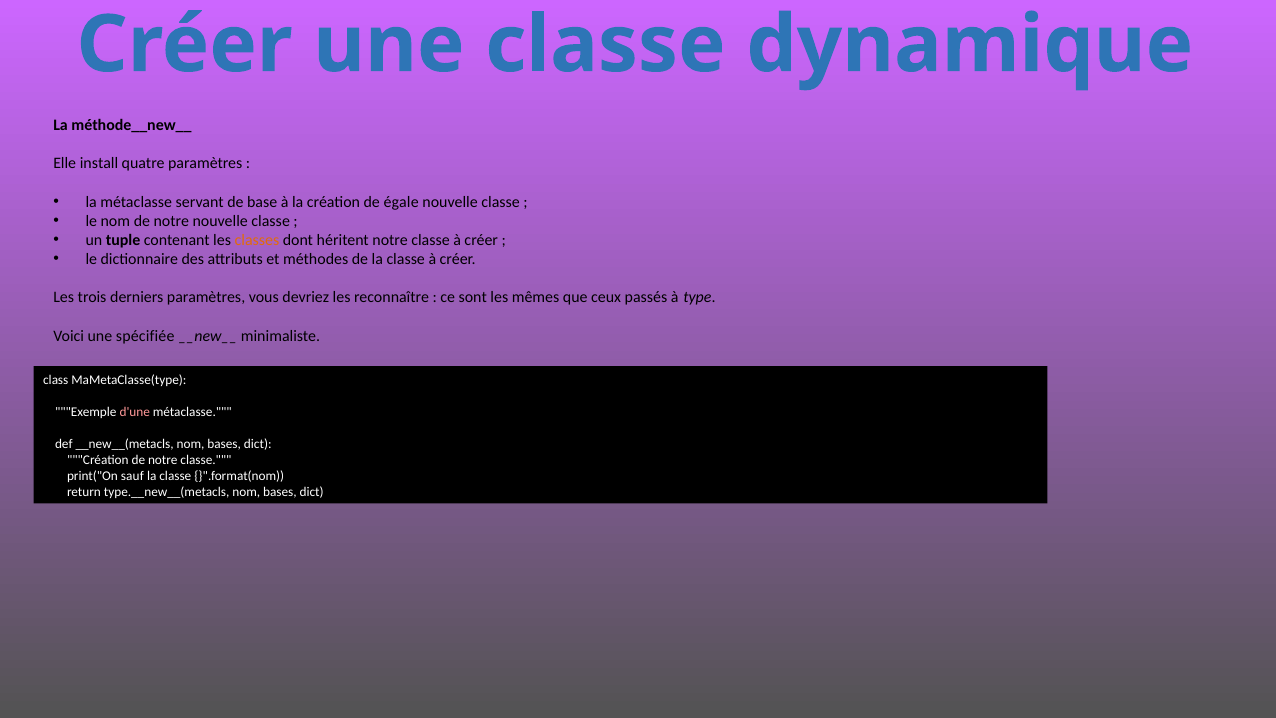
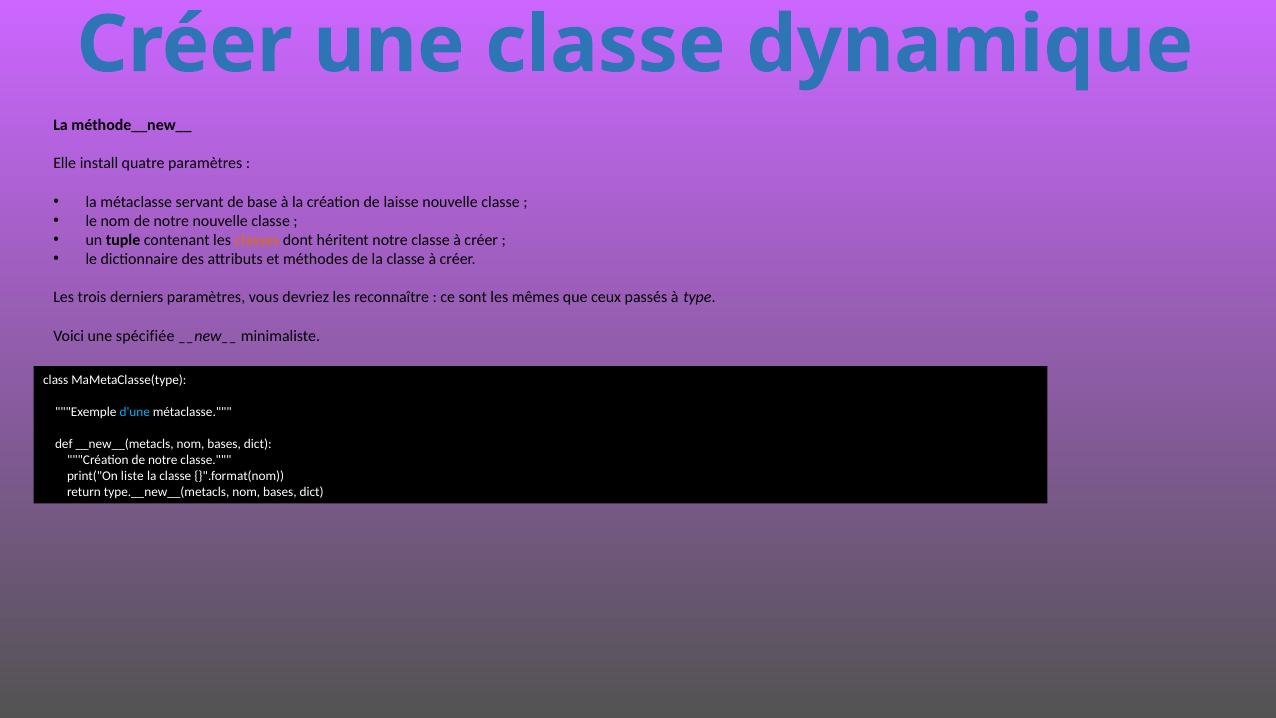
égale: égale -> laisse (401, 202)
d'une colour: pink -> light blue (135, 412)
sauf: sauf -> liste (132, 476)
